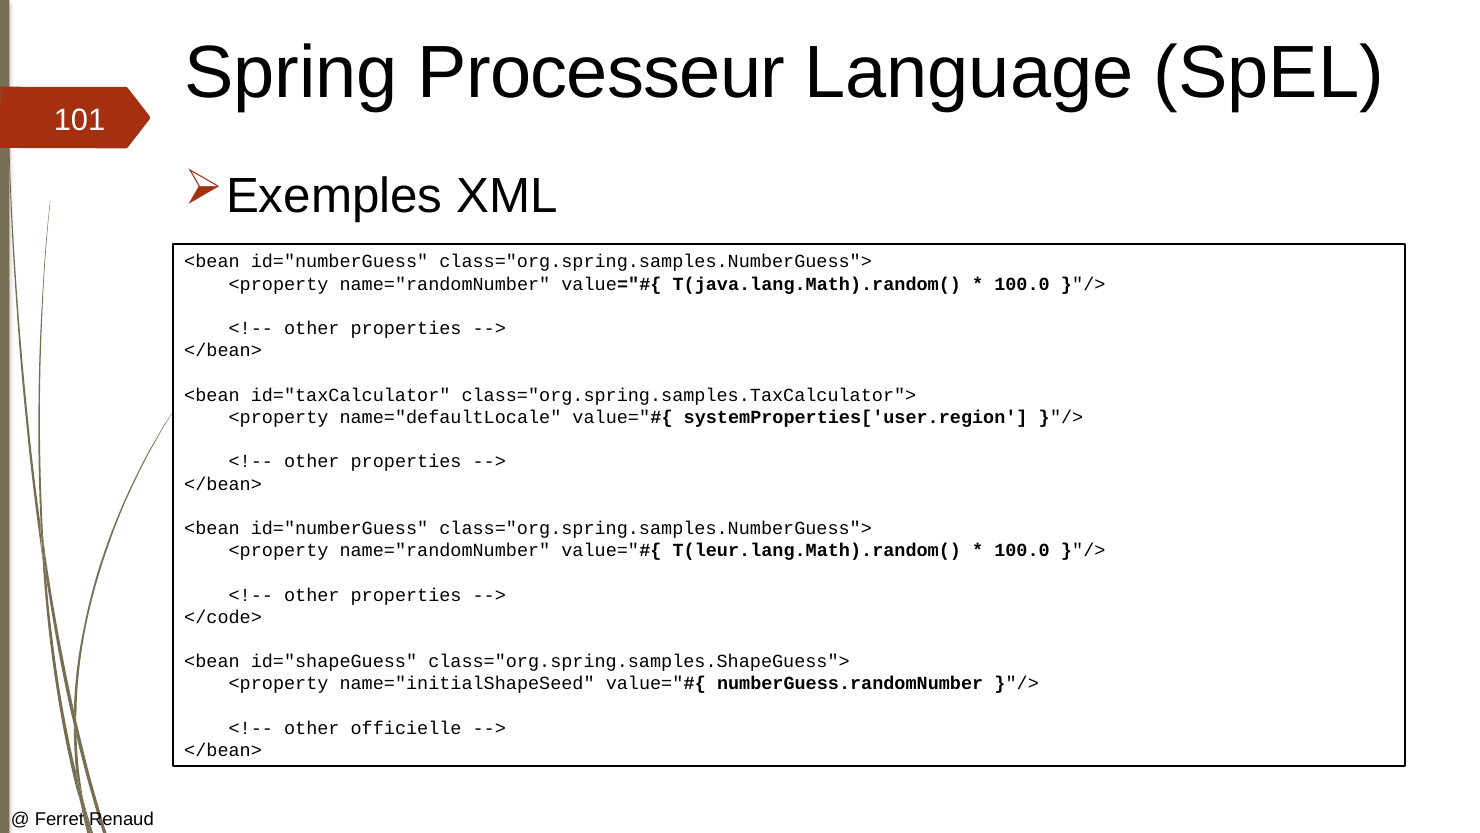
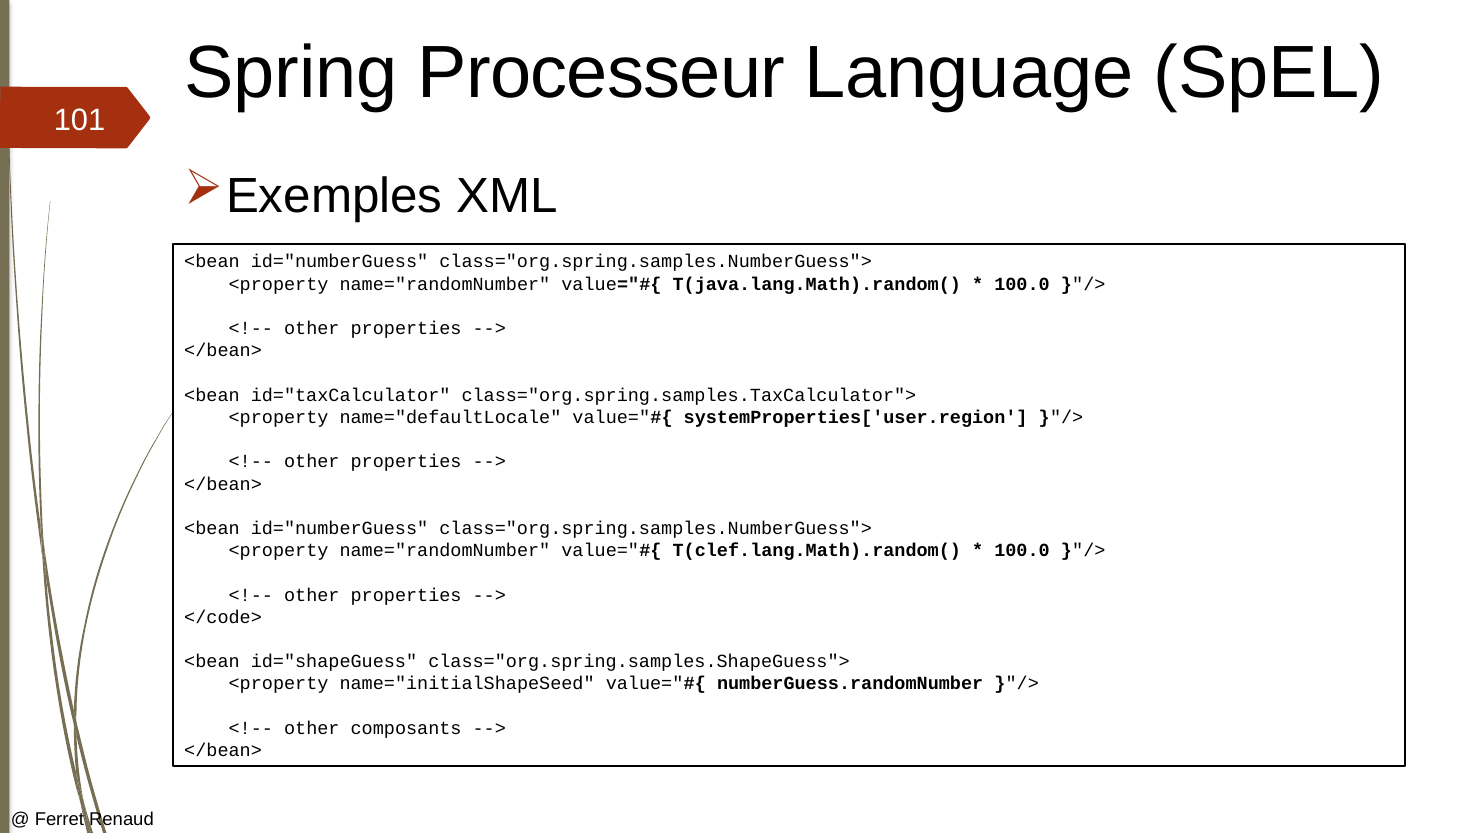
T(leur.lang.Math).random(: T(leur.lang.Math).random( -> T(clef.lang.Math).random( (817, 550)
officielle: officielle -> composants (406, 728)
